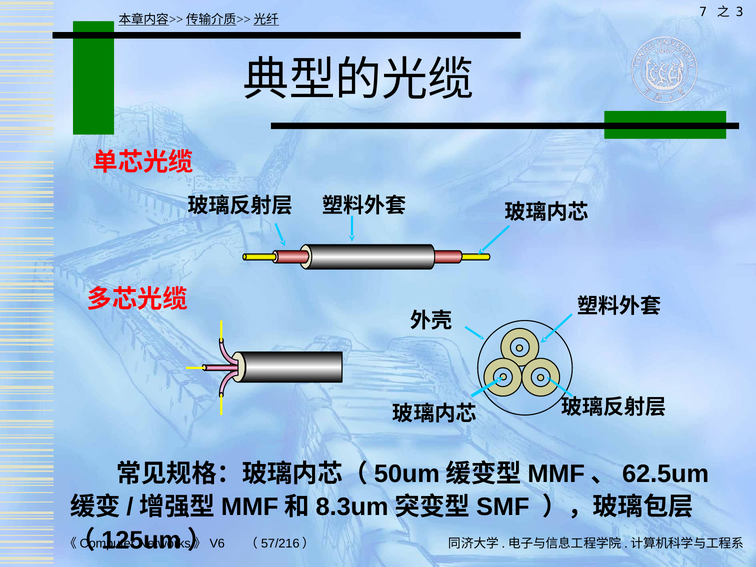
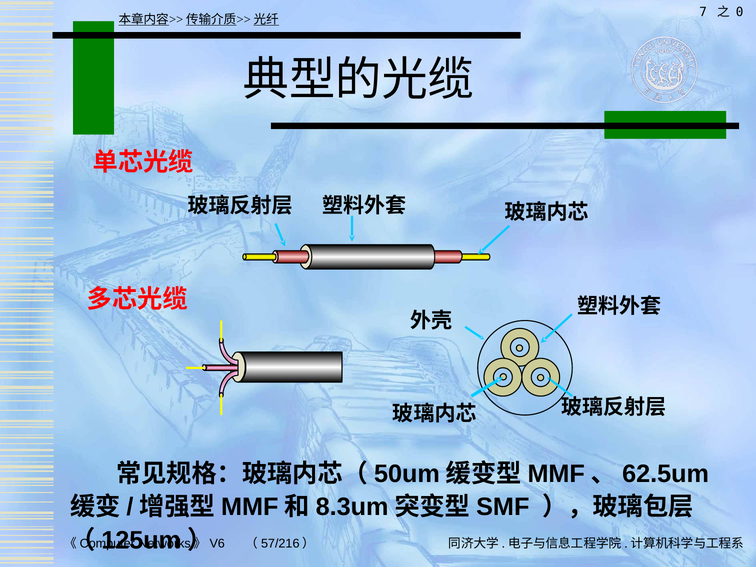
3: 3 -> 0 (740, 12)
